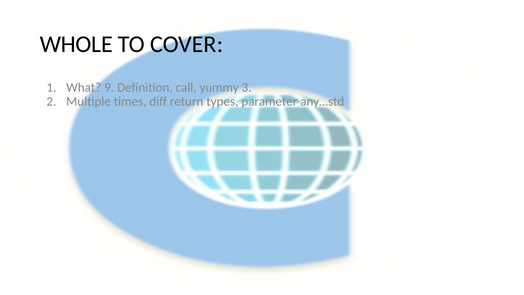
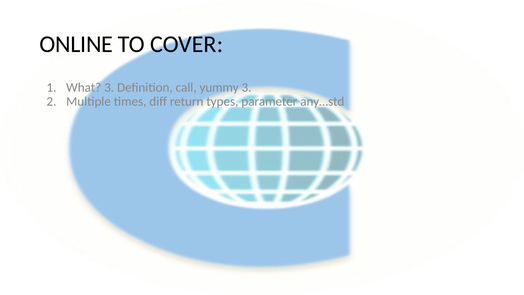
WHOLE: WHOLE -> ONLINE (76, 44)
What 9: 9 -> 3 (109, 87)
